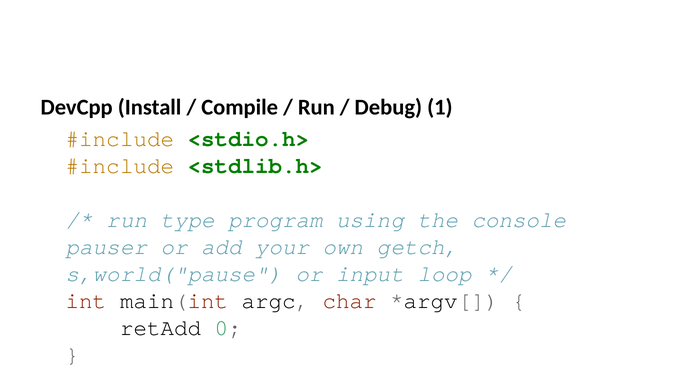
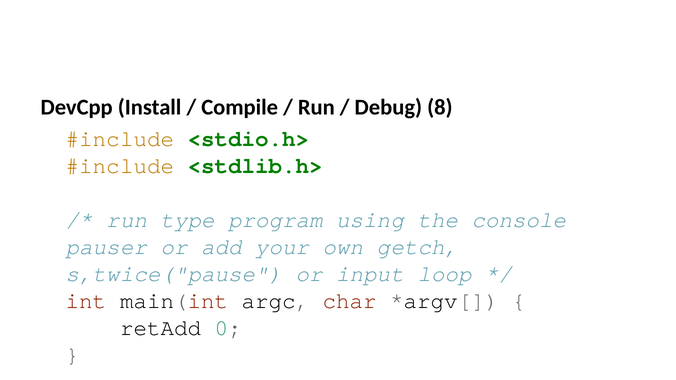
1: 1 -> 8 (440, 107)
s,world("pause: s,world("pause -> s,twice("pause (174, 274)
